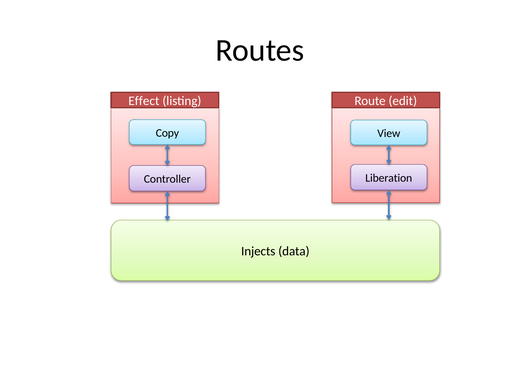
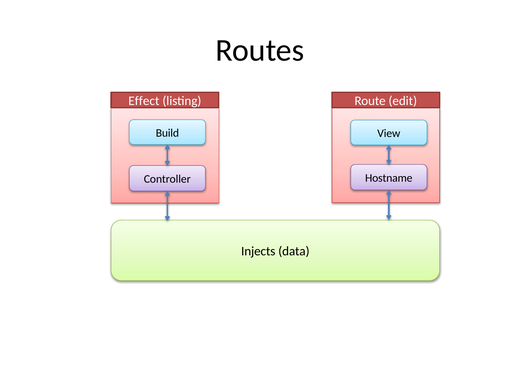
Copy: Copy -> Build (167, 133)
Liberation: Liberation -> Hostname (389, 178)
